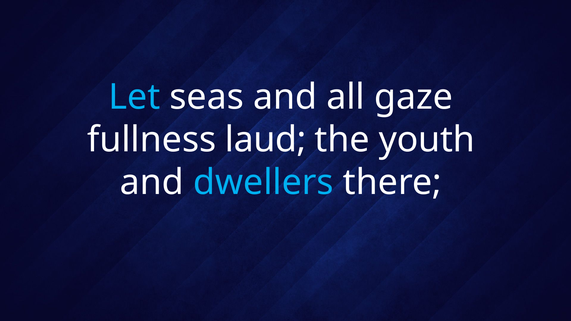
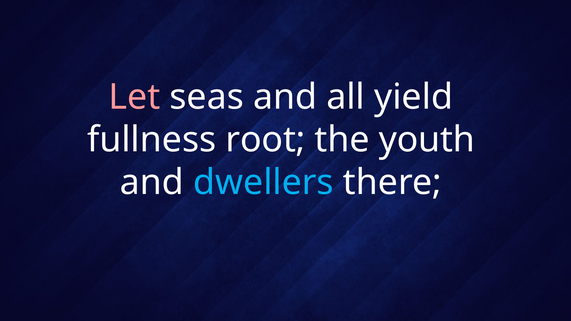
Let colour: light blue -> pink (134, 97)
gaze: gaze -> yield (414, 97)
laud: laud -> root (265, 140)
